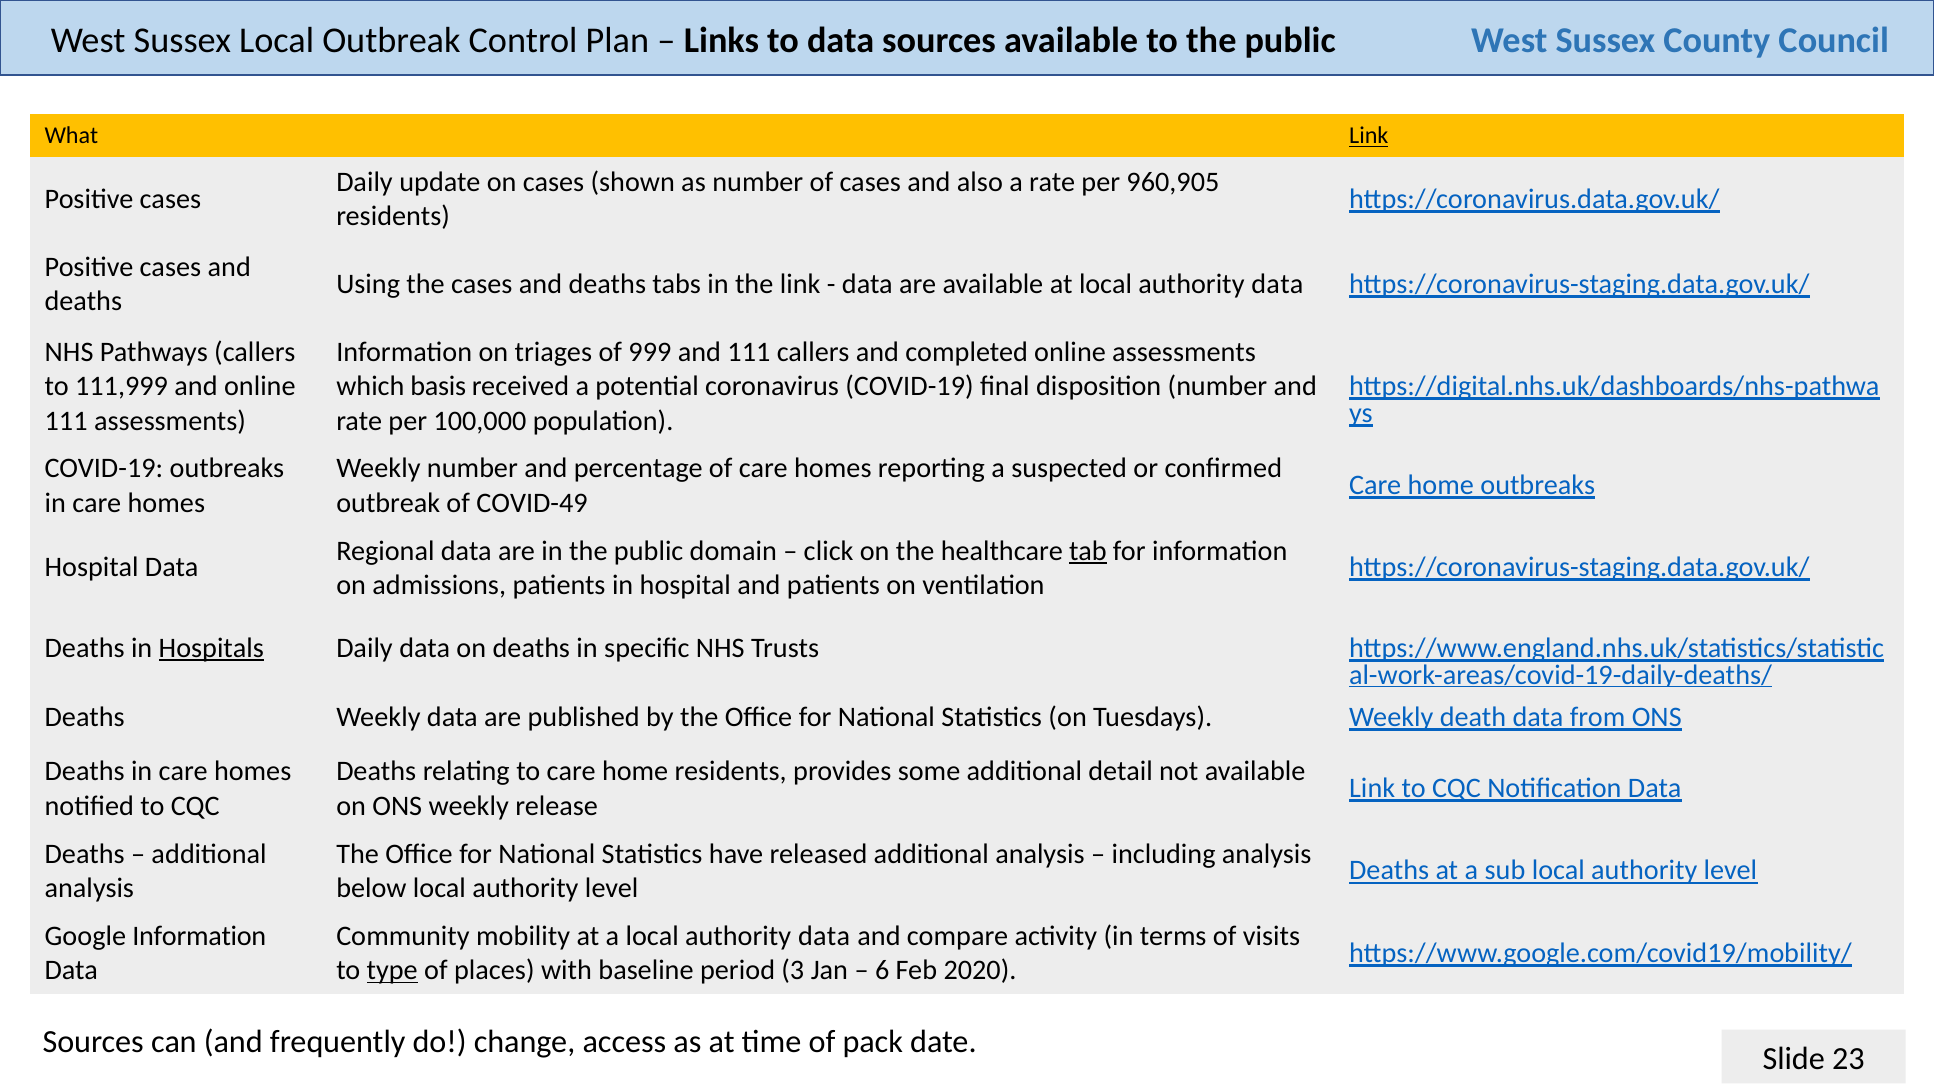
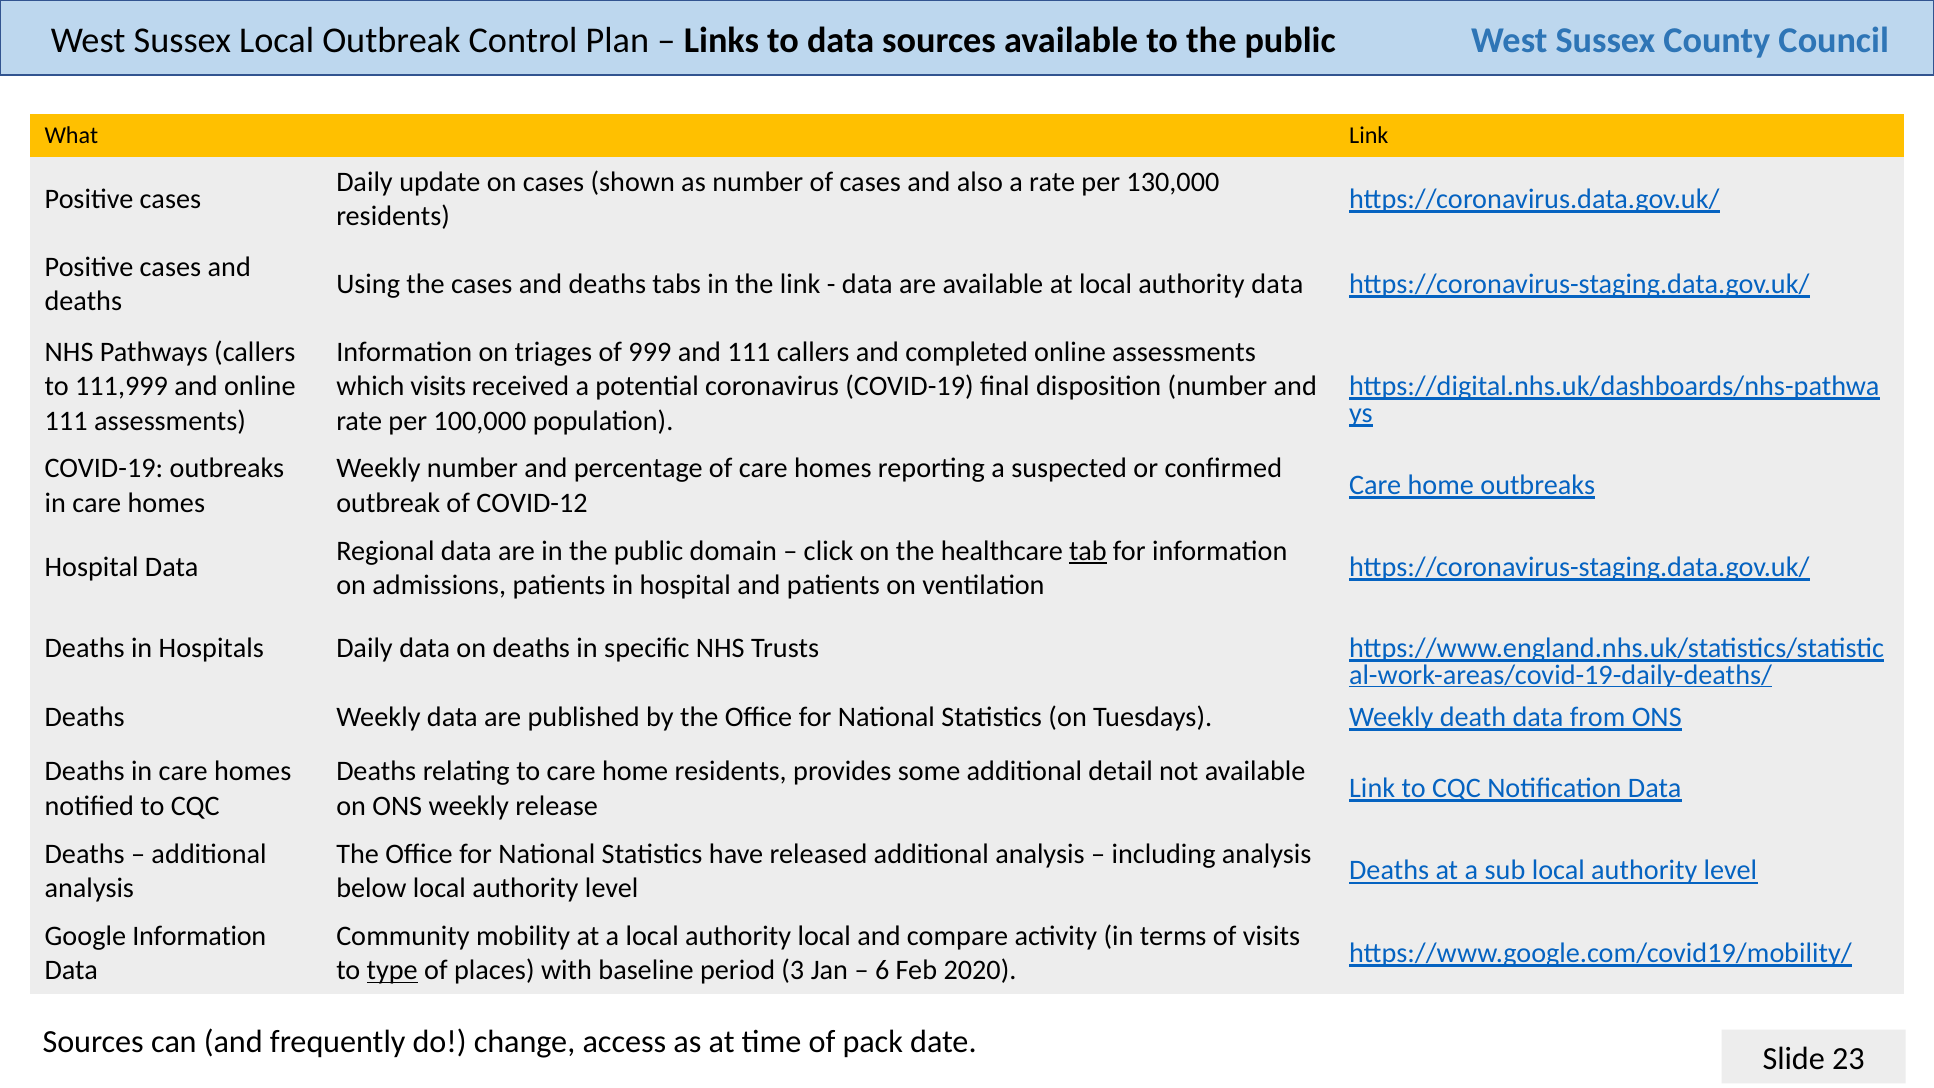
Link underline: present -> none (1369, 136)
960,905: 960,905 -> 130,000 (1173, 182)
which basis: basis -> visits (438, 387)
COVID-49: COVID-49 -> COVID-12 (532, 503)
Hospitals underline: present -> none (211, 648)
a local authority data: data -> local (824, 936)
